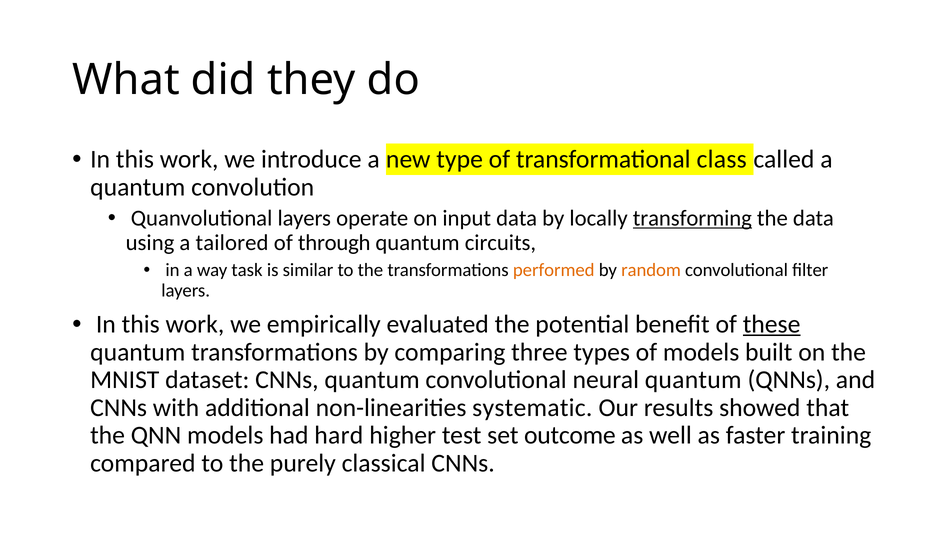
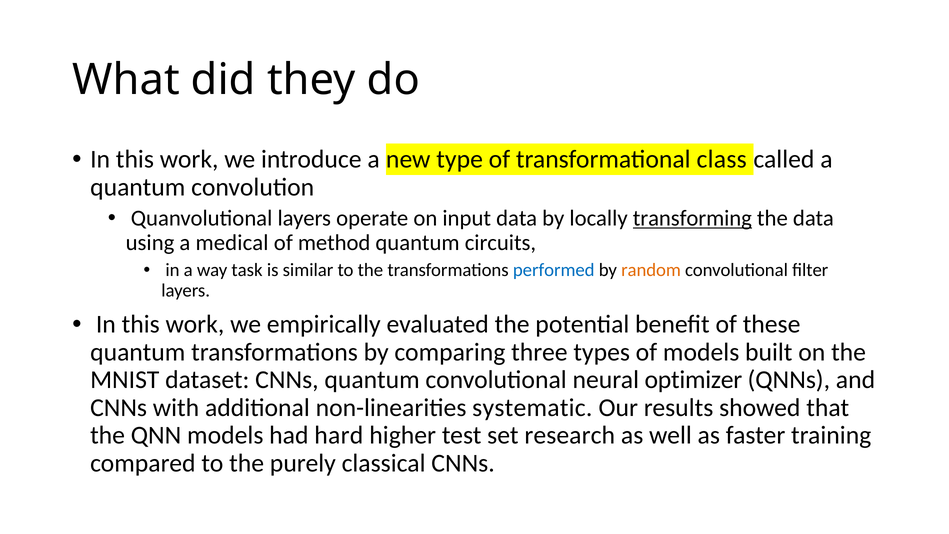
tailored: tailored -> medical (232, 243)
through: through -> method (334, 243)
performed colour: orange -> blue (554, 270)
these underline: present -> none (772, 324)
neural quantum: quantum -> optimizer (693, 380)
outcome: outcome -> research (570, 435)
